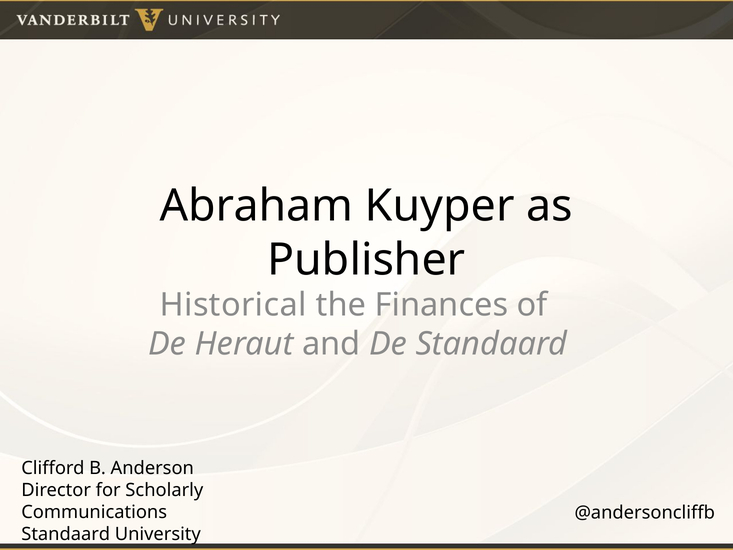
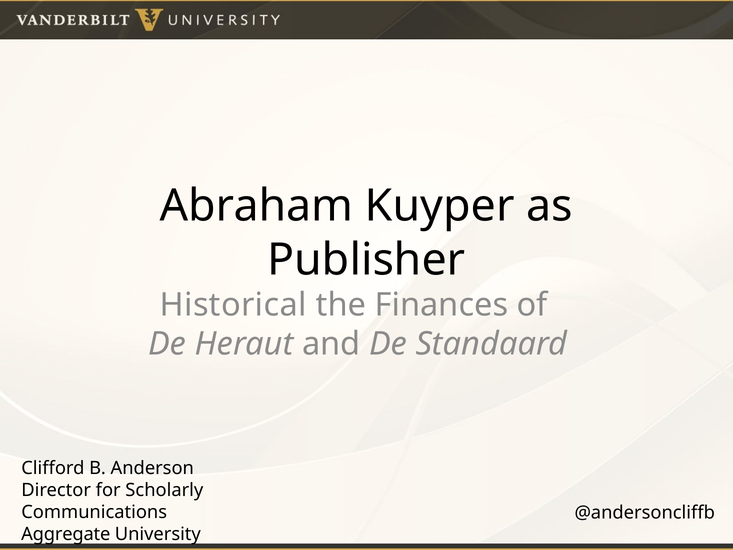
Standaard: Standaard -> Aggregate (66, 534)
